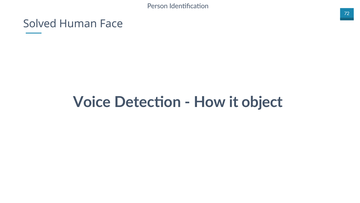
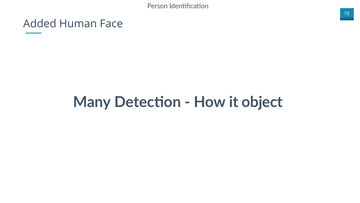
Solved: Solved -> Added (40, 24)
Voice: Voice -> Many (92, 102)
